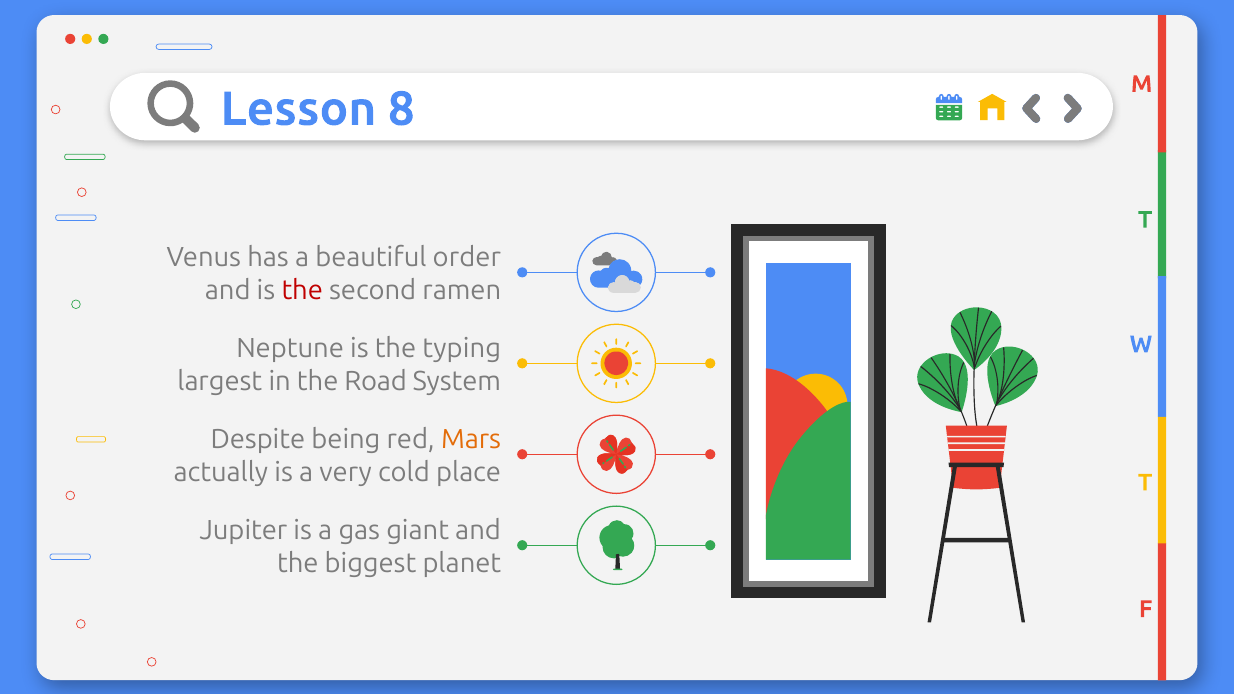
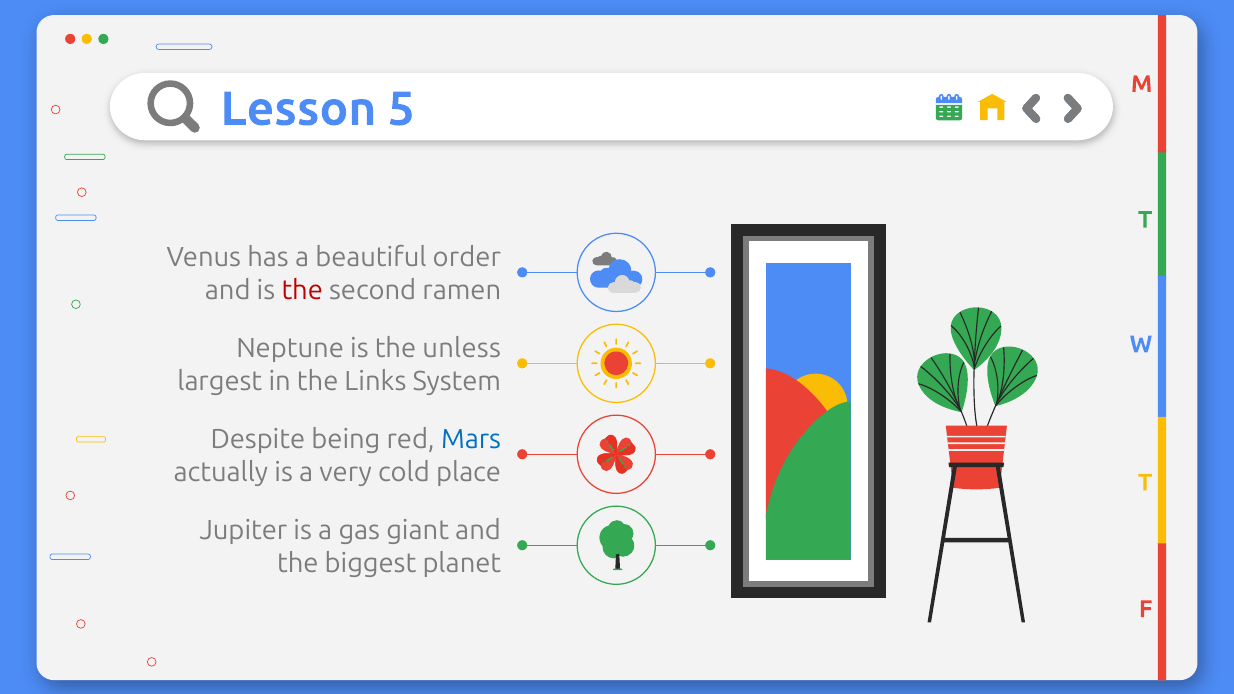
8: 8 -> 5 (401, 109)
typing: typing -> unless (462, 349)
Road: Road -> Links (375, 382)
Mars colour: orange -> blue (471, 440)
